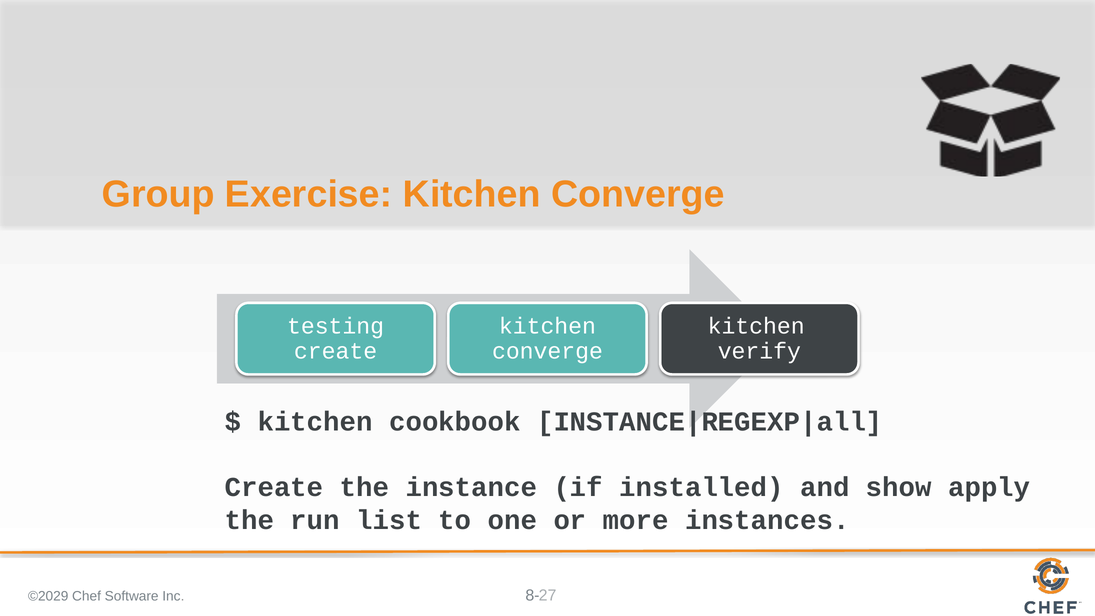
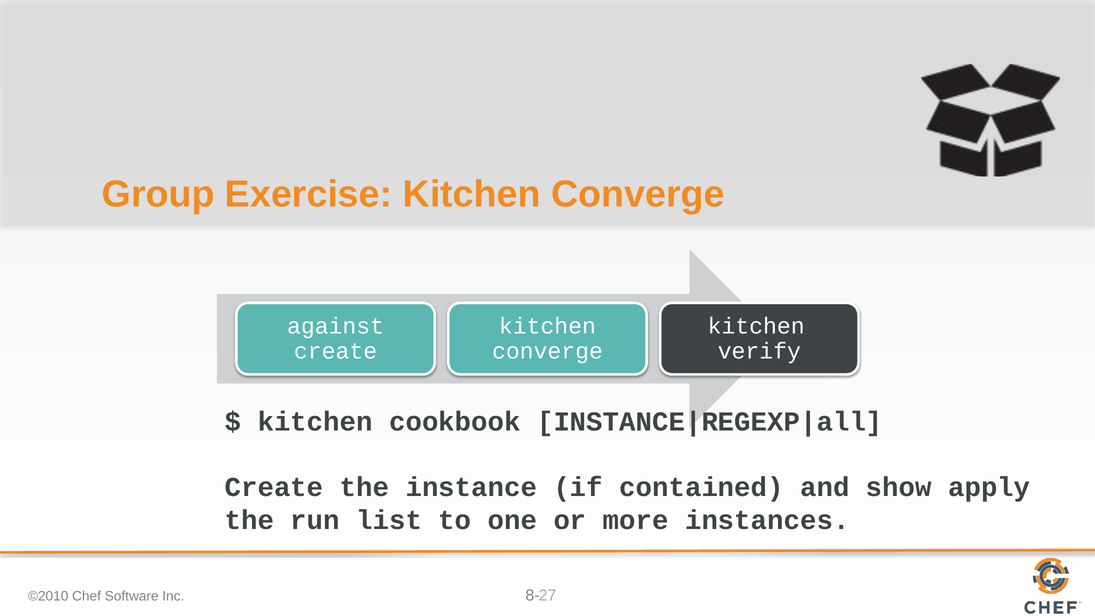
testing: testing -> against (336, 326)
installed: installed -> contained (702, 487)
©2029: ©2029 -> ©2010 (48, 596)
